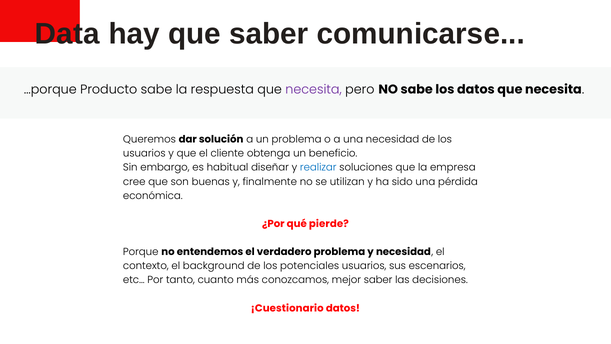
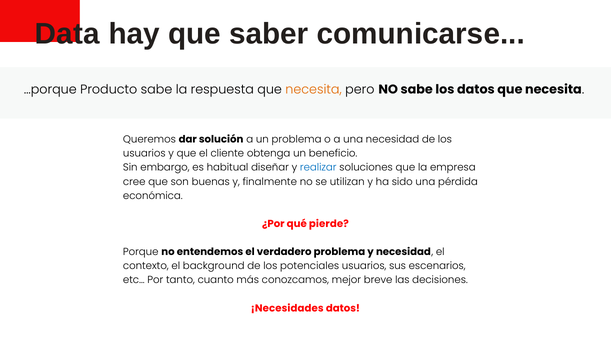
necesita colour: purple -> orange (314, 90)
mejor saber: saber -> breve (378, 280)
¡Cuestionario: ¡Cuestionario -> ¡Necesidades (287, 308)
